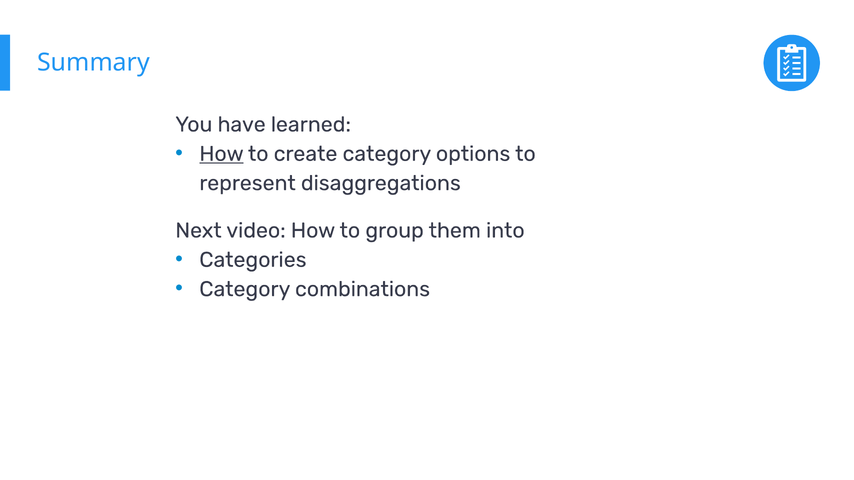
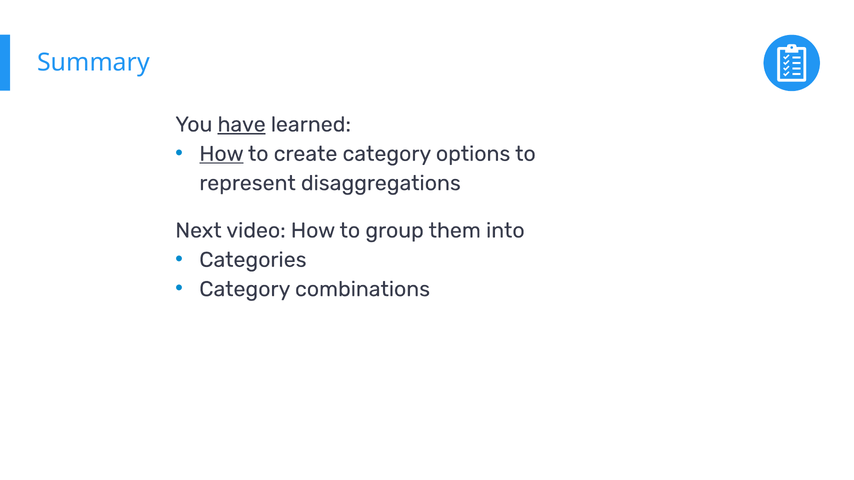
have underline: none -> present (242, 125)
